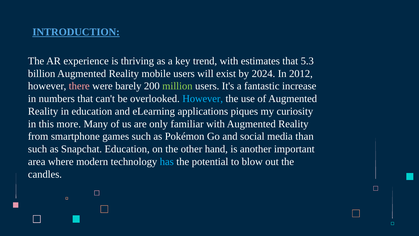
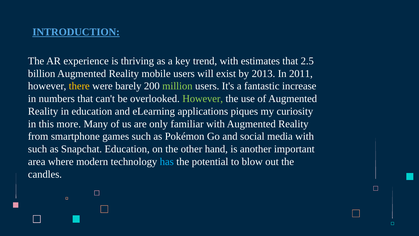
5.3: 5.3 -> 2.5 (307, 61)
2024: 2024 -> 2013 (263, 73)
2012: 2012 -> 2011 (301, 73)
there colour: pink -> yellow (79, 86)
However colour: light blue -> light green (203, 99)
media than: than -> with (305, 136)
